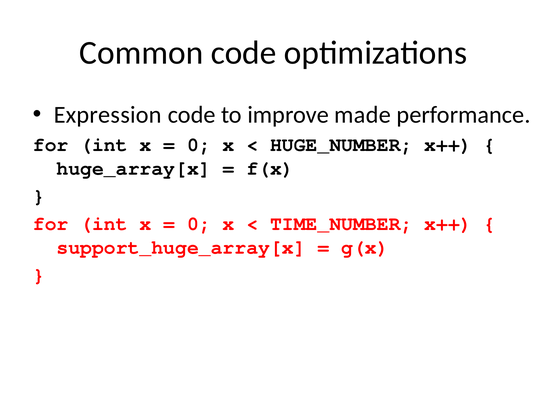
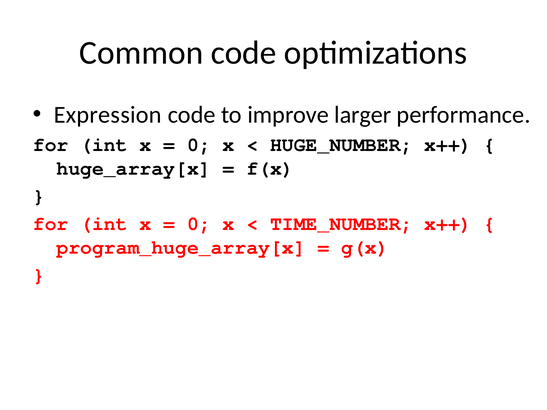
made: made -> larger (363, 115)
support_huge_array[x: support_huge_array[x -> program_huge_array[x (181, 247)
